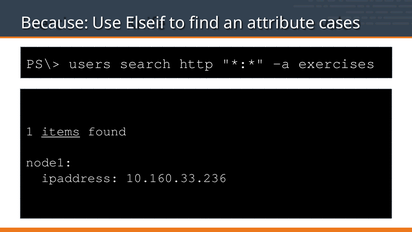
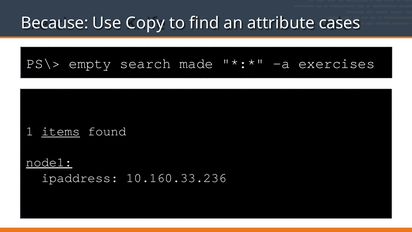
Elseif: Elseif -> Copy (145, 23)
users: users -> empty (90, 63)
http: http -> made (196, 63)
node1 underline: none -> present (49, 162)
